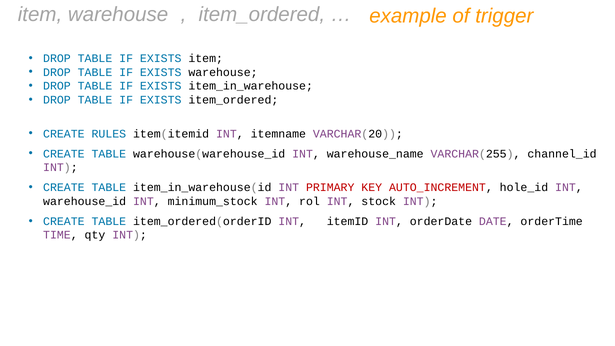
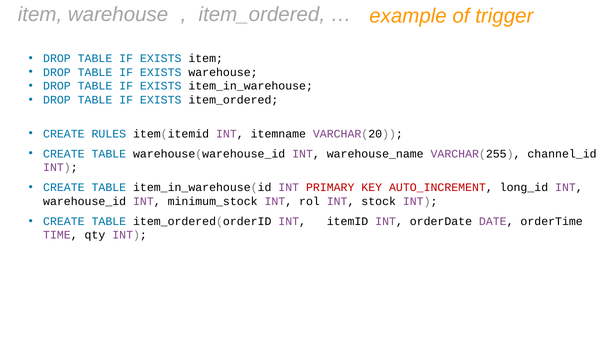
hole_id: hole_id -> long_id (524, 187)
